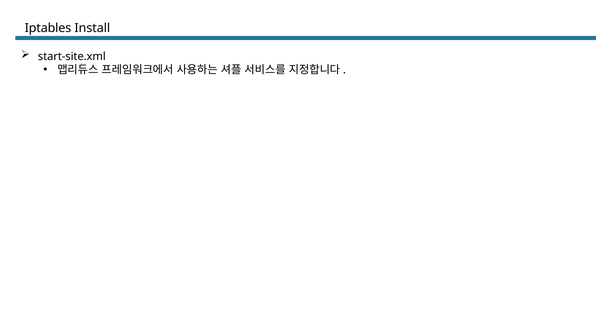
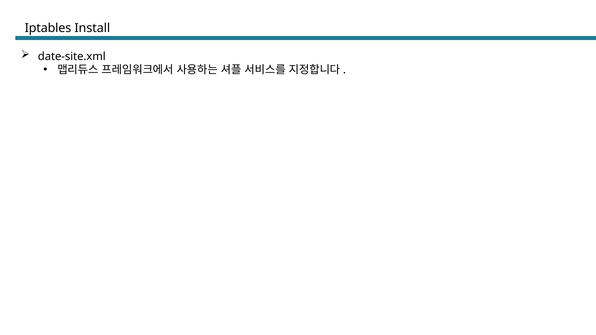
start-site.xml: start-site.xml -> date-site.xml (72, 56)
